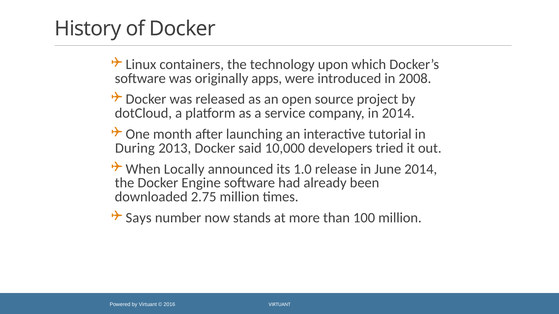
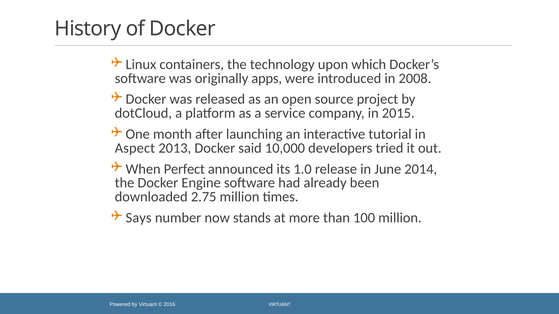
in 2014: 2014 -> 2015 (398, 113)
During: During -> Aspect (135, 148)
Locally: Locally -> Perfect (184, 169)
